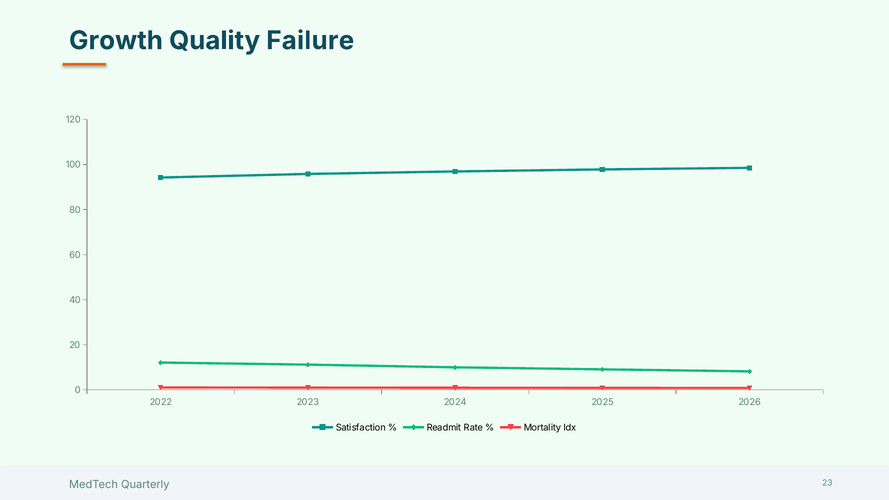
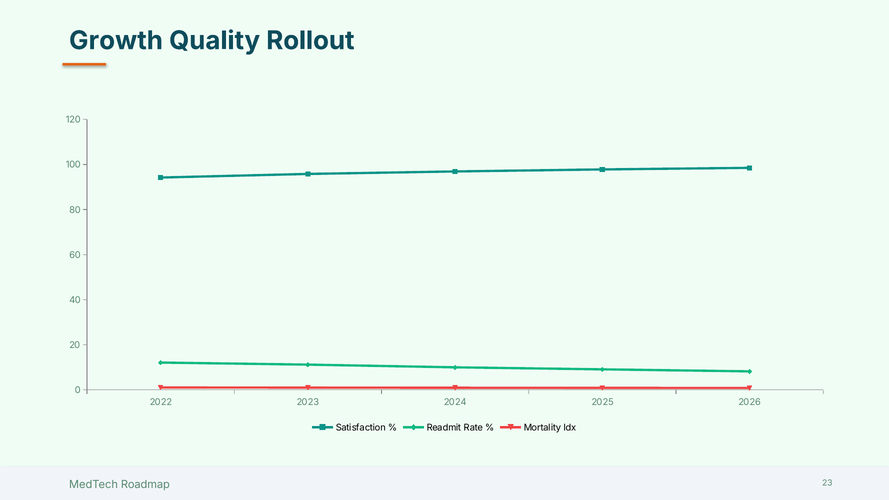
Failure: Failure -> Rollout (310, 41)
Quarterly: Quarterly -> Roadmap (145, 485)
